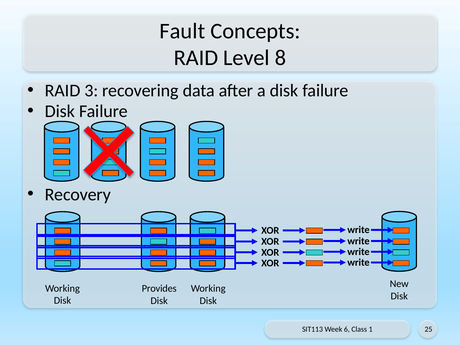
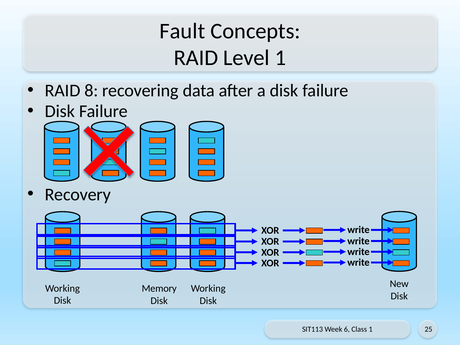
Level 8: 8 -> 1 (280, 58)
3: 3 -> 8 (91, 91)
Provides: Provides -> Memory (159, 288)
